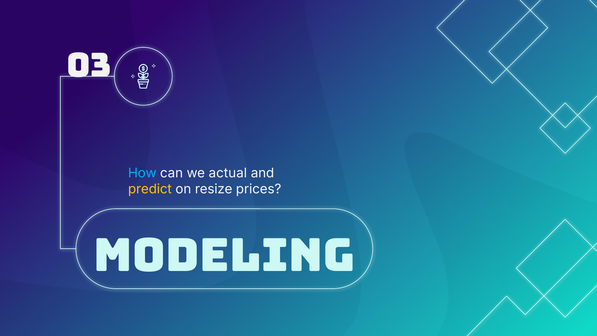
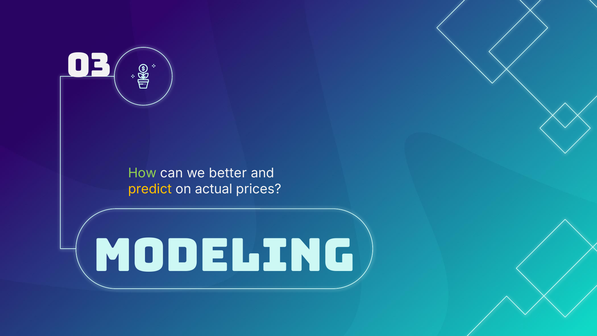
How colour: light blue -> light green (142, 173)
actual: actual -> better (228, 173)
resize: resize -> actual (214, 189)
